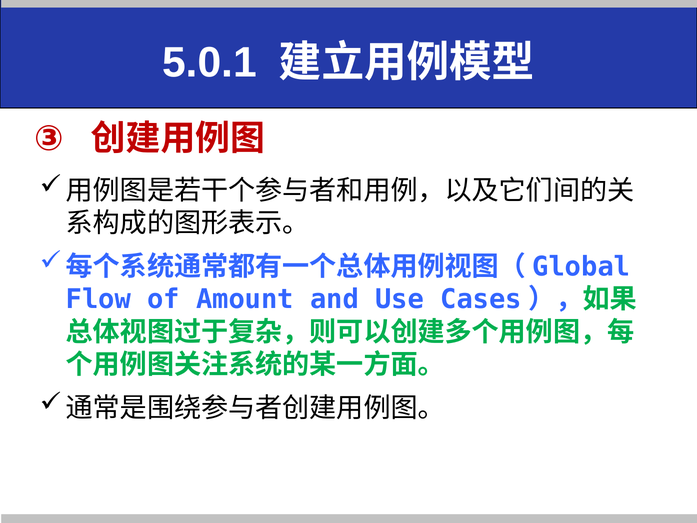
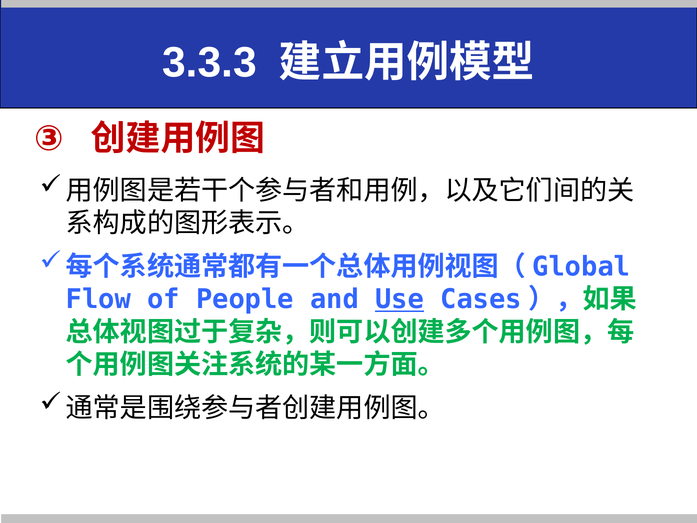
5.0.1: 5.0.1 -> 3.3.3 (209, 63)
Amount: Amount -> People (245, 299)
Use underline: none -> present (400, 299)
